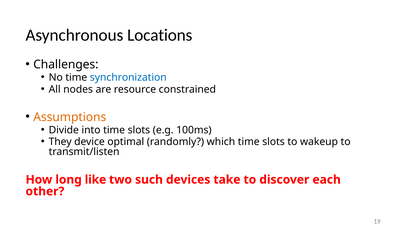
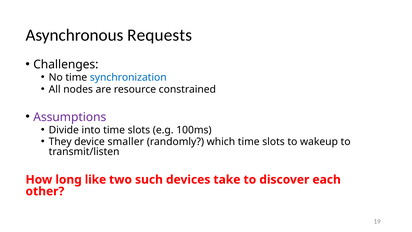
Locations: Locations -> Requests (160, 35)
Assumptions colour: orange -> purple (70, 117)
optimal: optimal -> smaller (126, 142)
